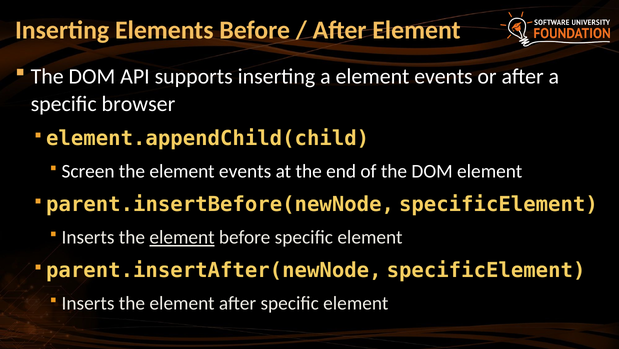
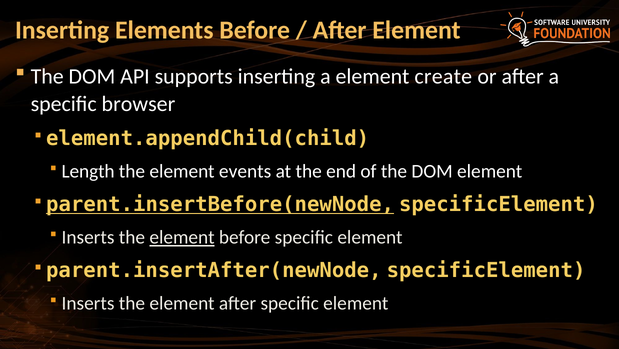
a element events: events -> create (443, 76)
Screen: Screen -> Length (88, 171)
parent.insertBefore(newNode underline: none -> present (220, 204)
